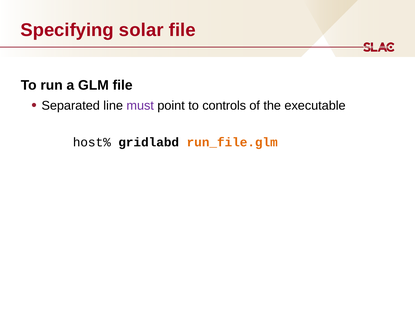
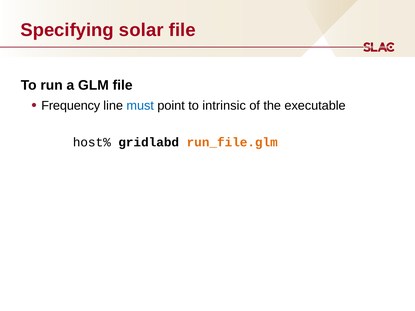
Separated: Separated -> Frequency (71, 106)
must colour: purple -> blue (140, 106)
controls: controls -> intrinsic (224, 106)
